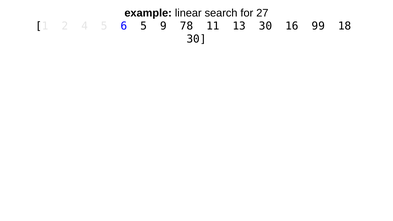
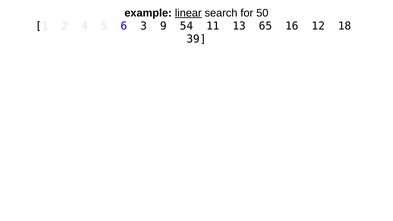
linear underline: none -> present (188, 13)
27: 27 -> 50 (262, 13)
6 5: 5 -> 3 (144, 26)
78: 78 -> 54 (187, 26)
13 30: 30 -> 65 (266, 26)
99: 99 -> 12 (318, 26)
30: 30 -> 39 (197, 39)
